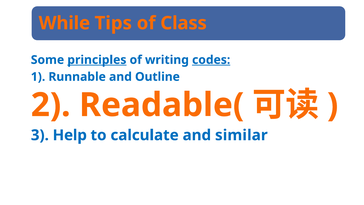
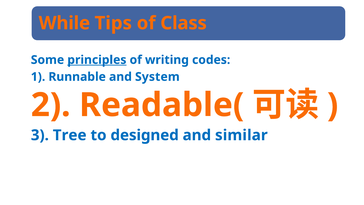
codes underline: present -> none (211, 60)
Outline: Outline -> System (157, 77)
Help: Help -> Tree (70, 135)
calculate: calculate -> designed (145, 135)
